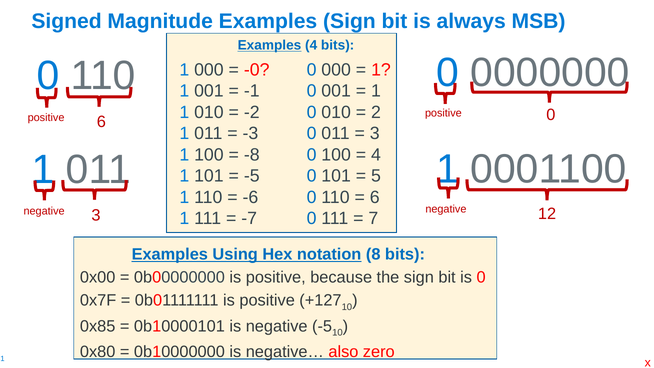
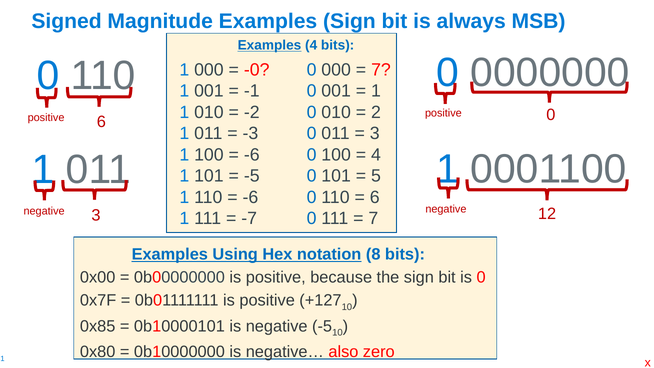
1: 1 -> 7 (381, 70)
-8: -8 -> -6 (252, 155)
